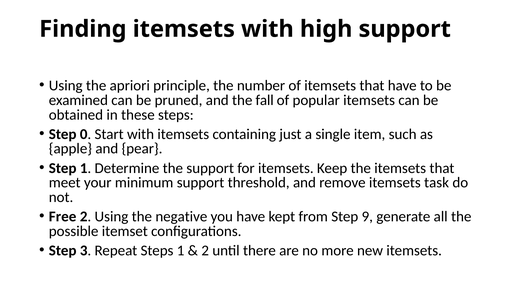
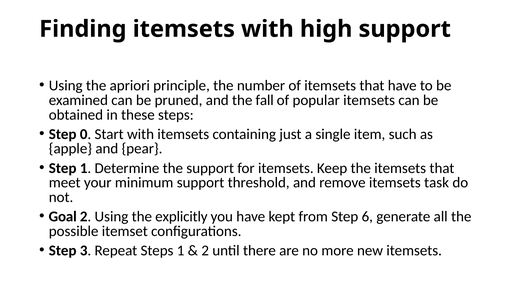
Free: Free -> Goal (63, 217)
negative: negative -> explicitly (181, 217)
9: 9 -> 6 (367, 217)
